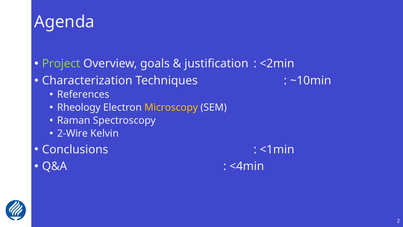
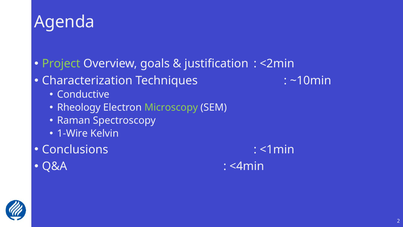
References: References -> Conductive (83, 94)
Microscopy colour: yellow -> light green (171, 107)
2-Wire: 2-Wire -> 1-Wire (72, 133)
